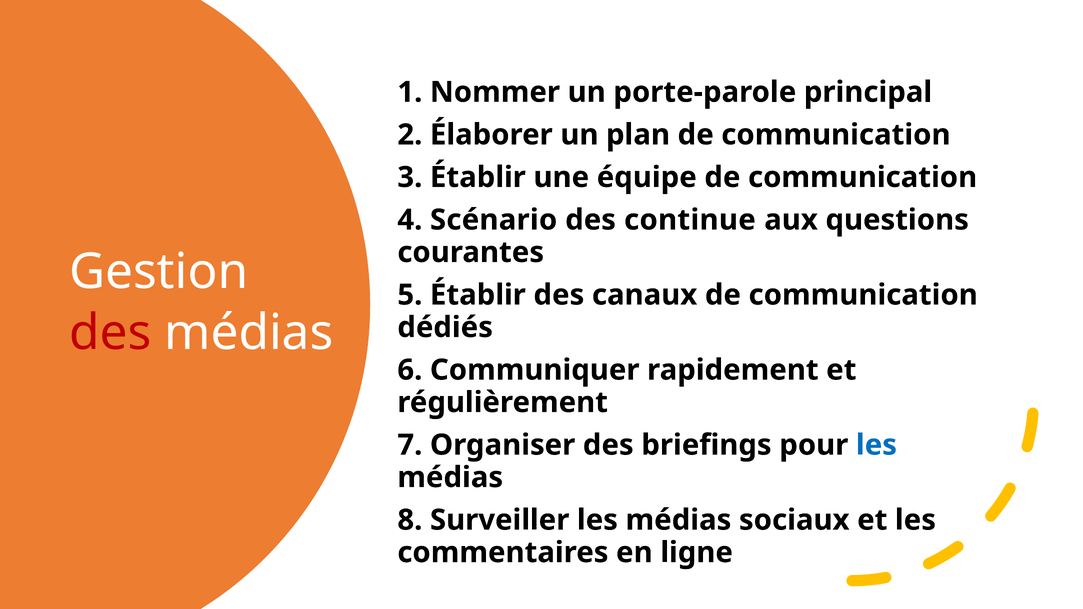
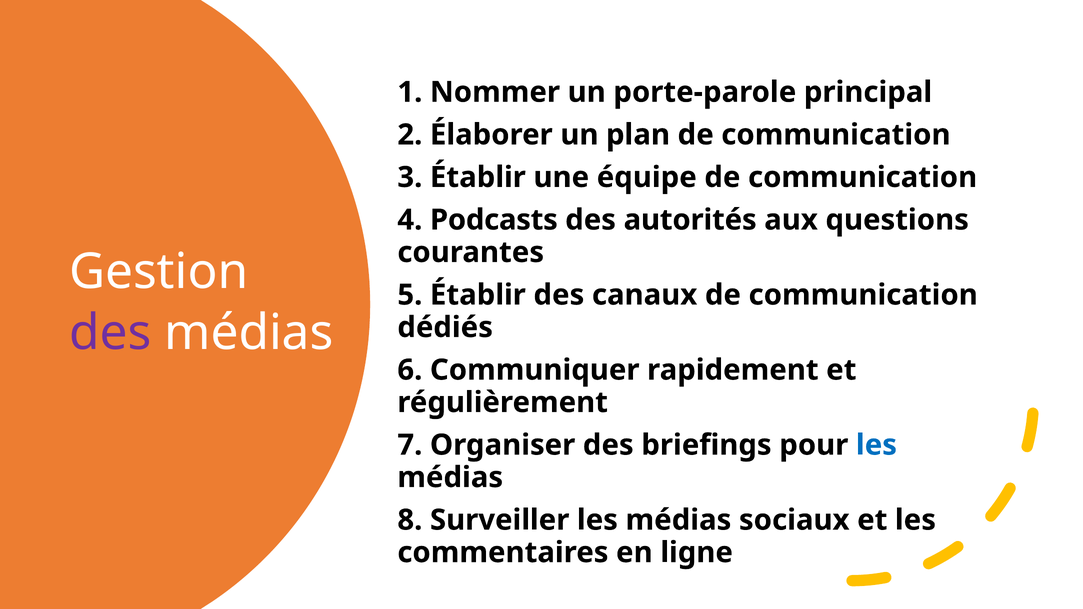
Scénario: Scénario -> Podcasts (494, 220)
continue: continue -> autorités (690, 220)
des colour: red -> purple (110, 333)
